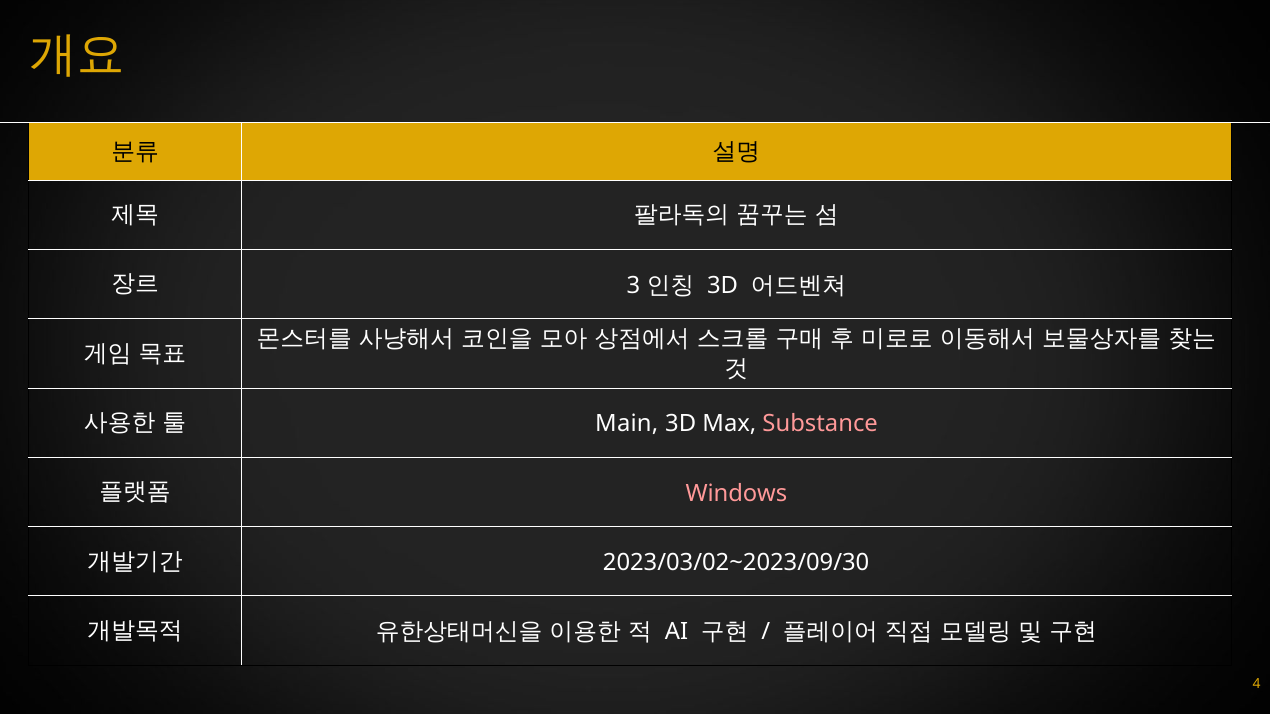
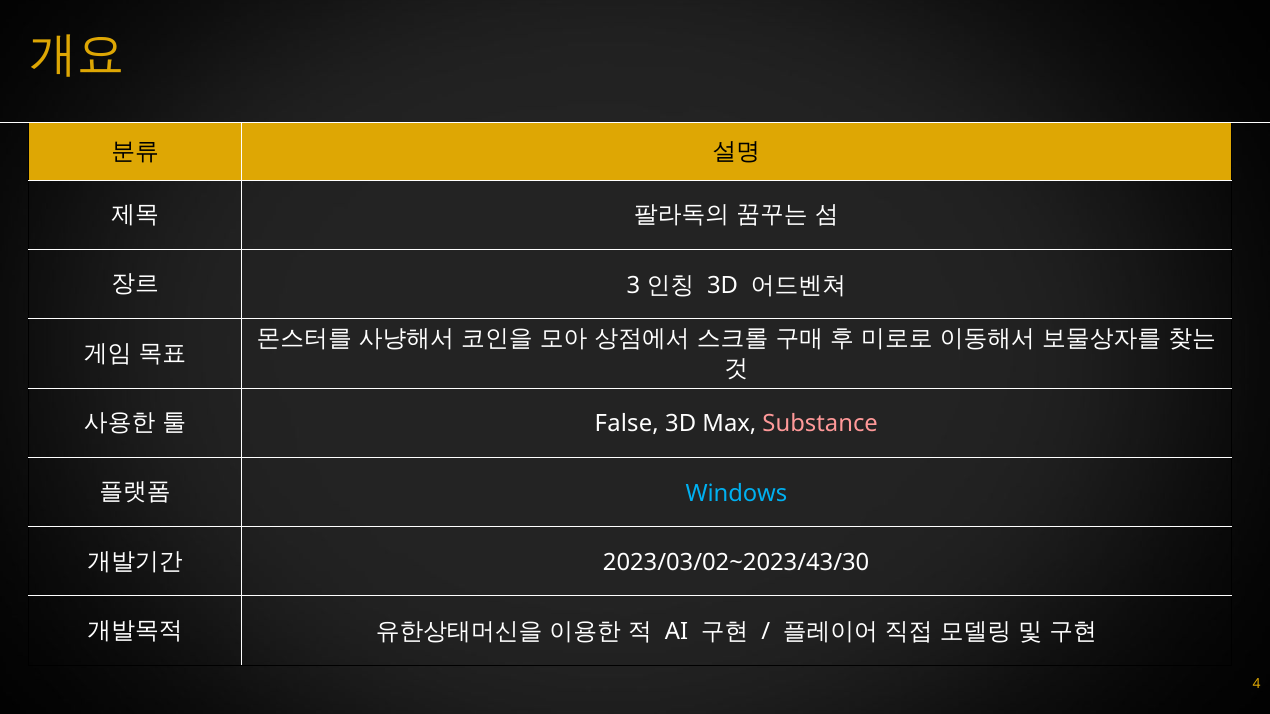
Main: Main -> False (627, 424)
Windows colour: pink -> light blue (736, 494)
2023/03/02~2023/09/30: 2023/03/02~2023/09/30 -> 2023/03/02~2023/43/30 (736, 563)
